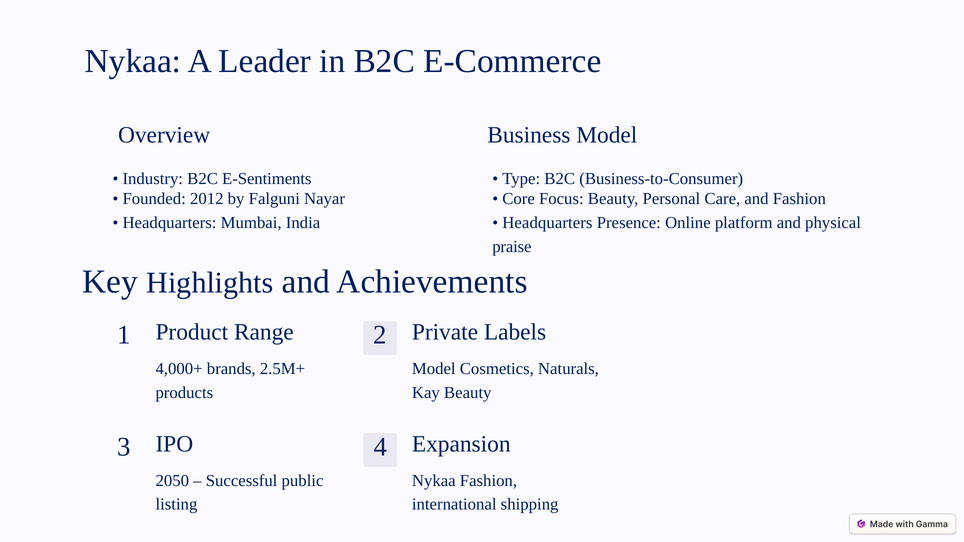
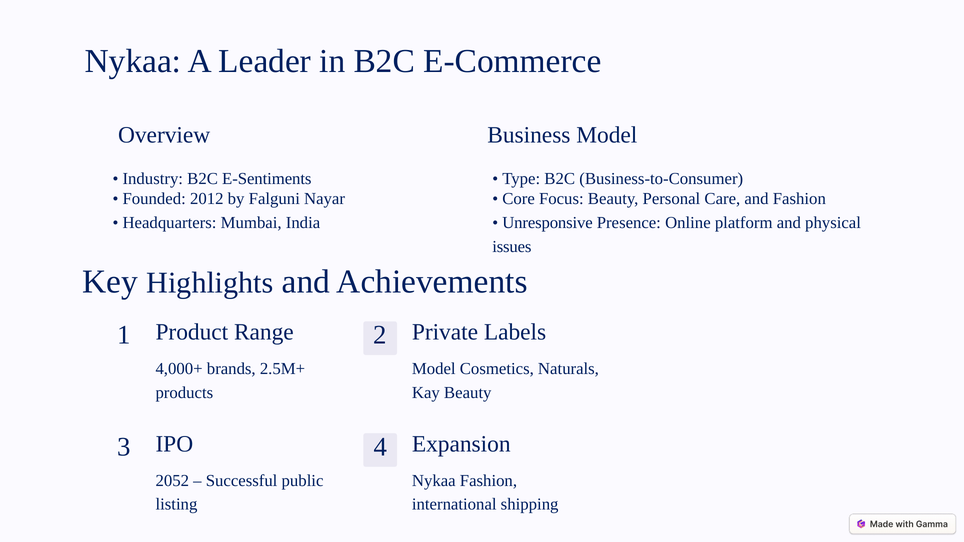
Headquarters: Headquarters -> Unresponsive (548, 223)
praise: praise -> issues (512, 247)
2050: 2050 -> 2052 (172, 481)
